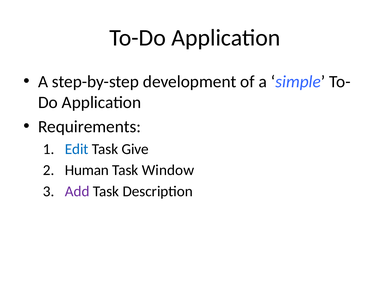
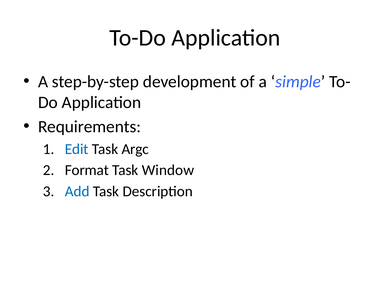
Give: Give -> Argc (135, 149)
Human: Human -> Format (87, 171)
Add colour: purple -> blue (77, 192)
